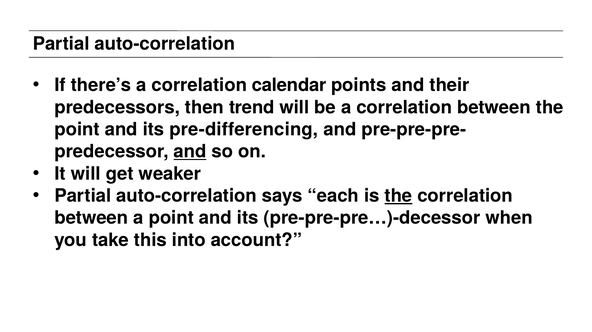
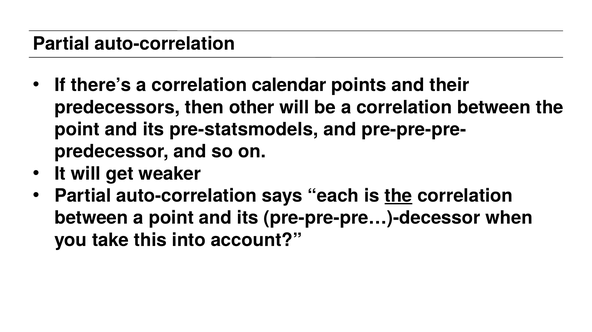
trend: trend -> other (252, 107)
pre-differencing: pre-differencing -> pre-statsmodels (244, 130)
and underline: present -> none (190, 152)
